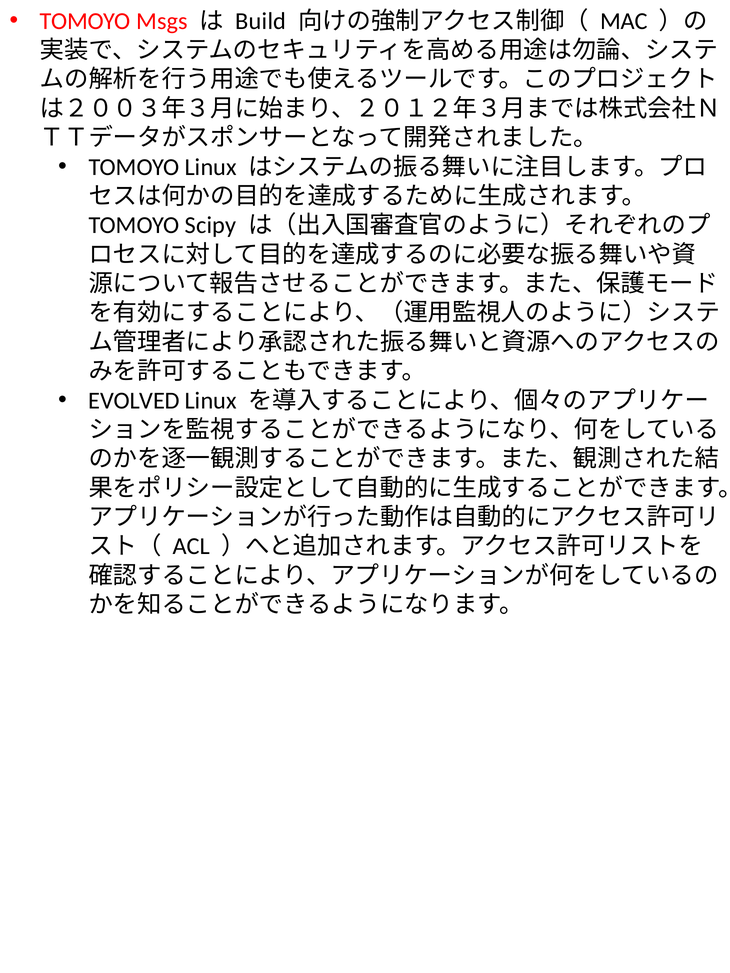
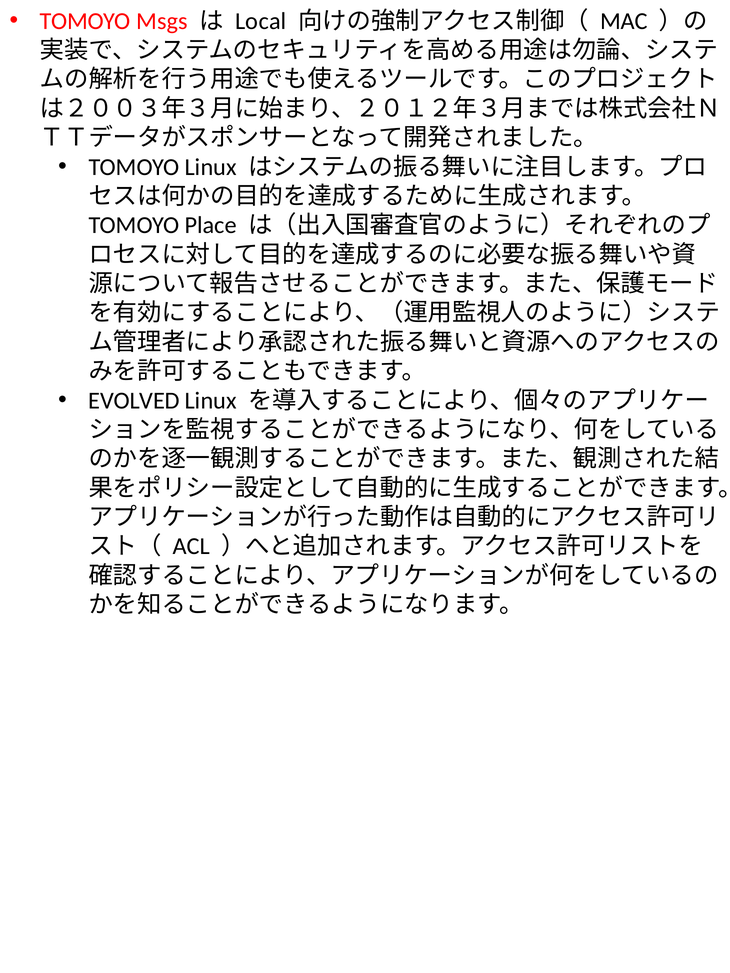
Build: Build -> Local (261, 21)
Scipy: Scipy -> Place (211, 225)
